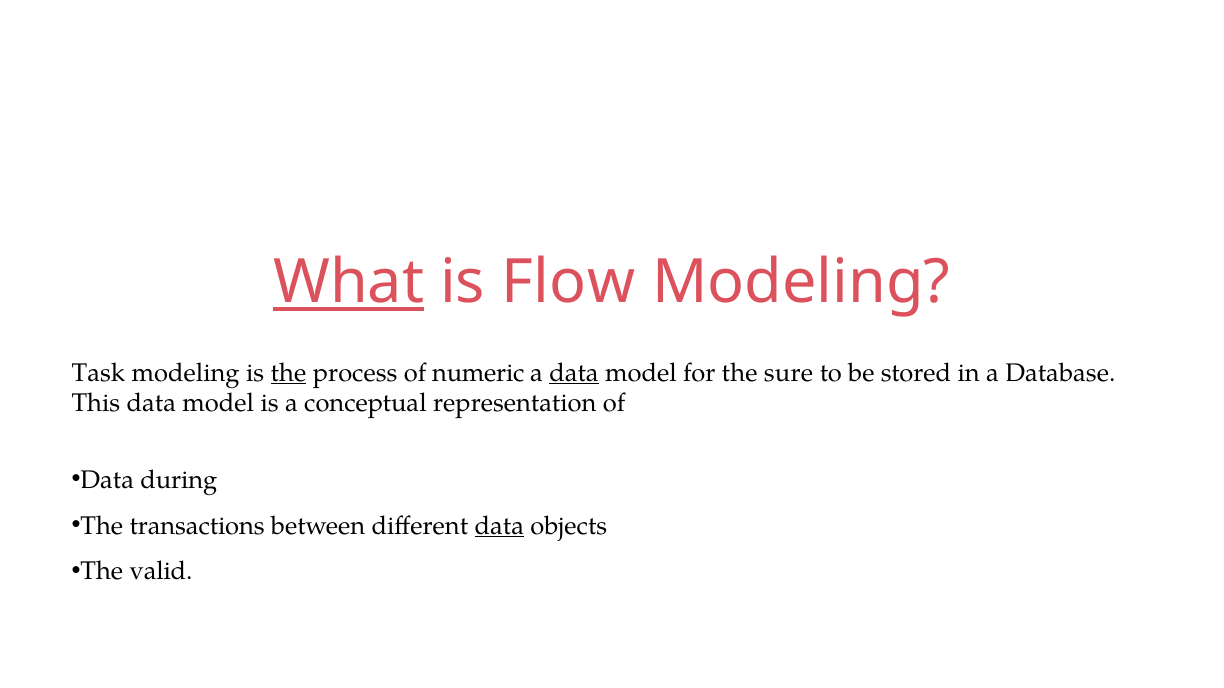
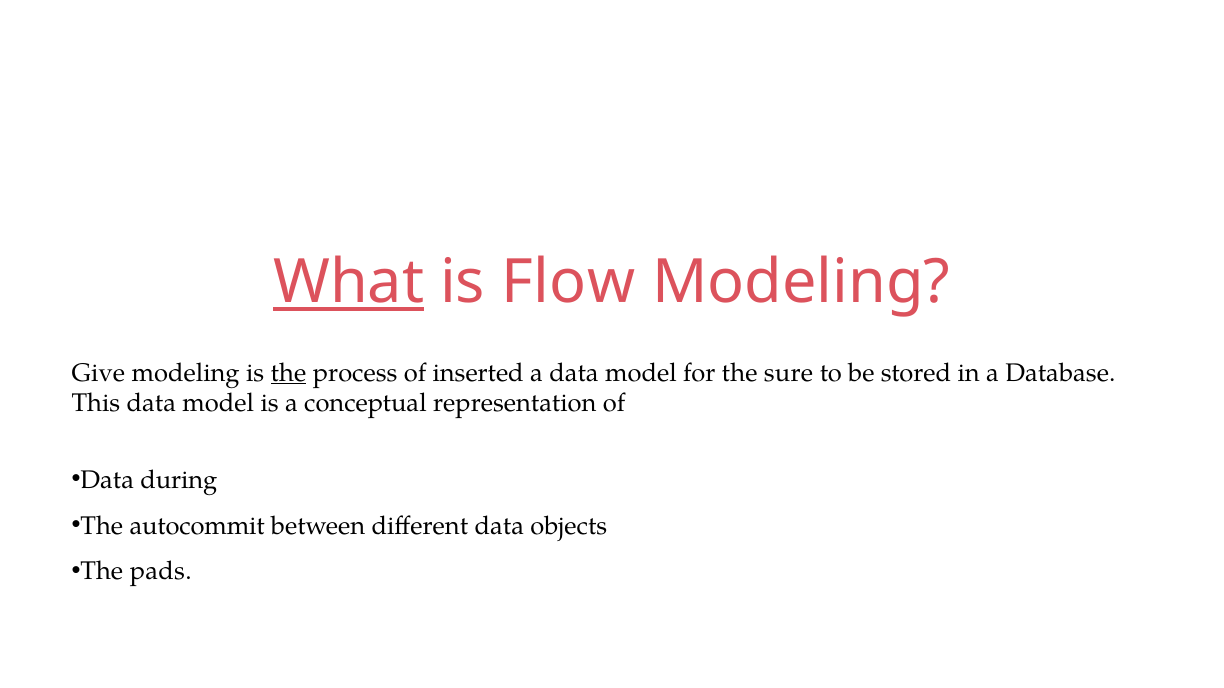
Task: Task -> Give (98, 373)
numeric: numeric -> inserted (478, 373)
data underline: present -> none (574, 373)
transactions: transactions -> autocommit (197, 526)
data underline: present -> none (499, 526)
valid: valid -> pads (161, 572)
